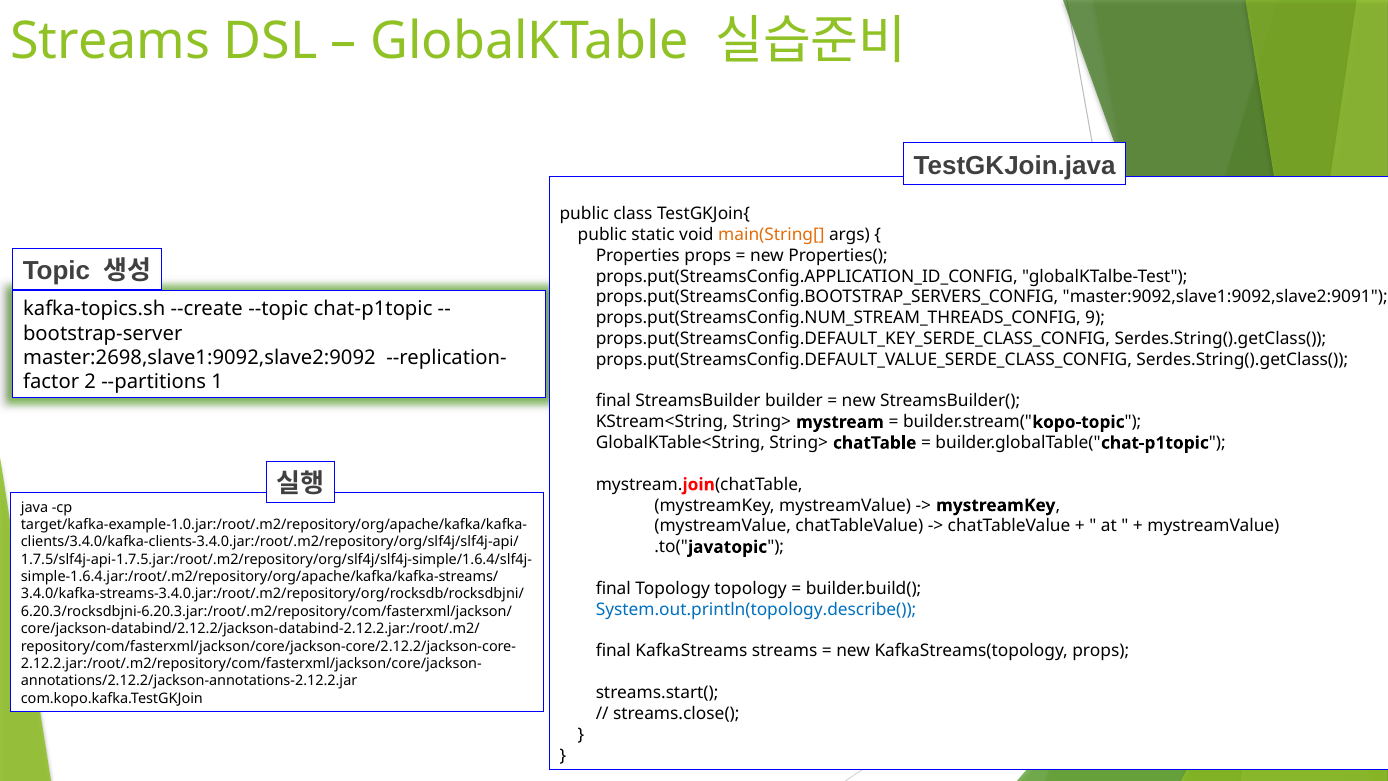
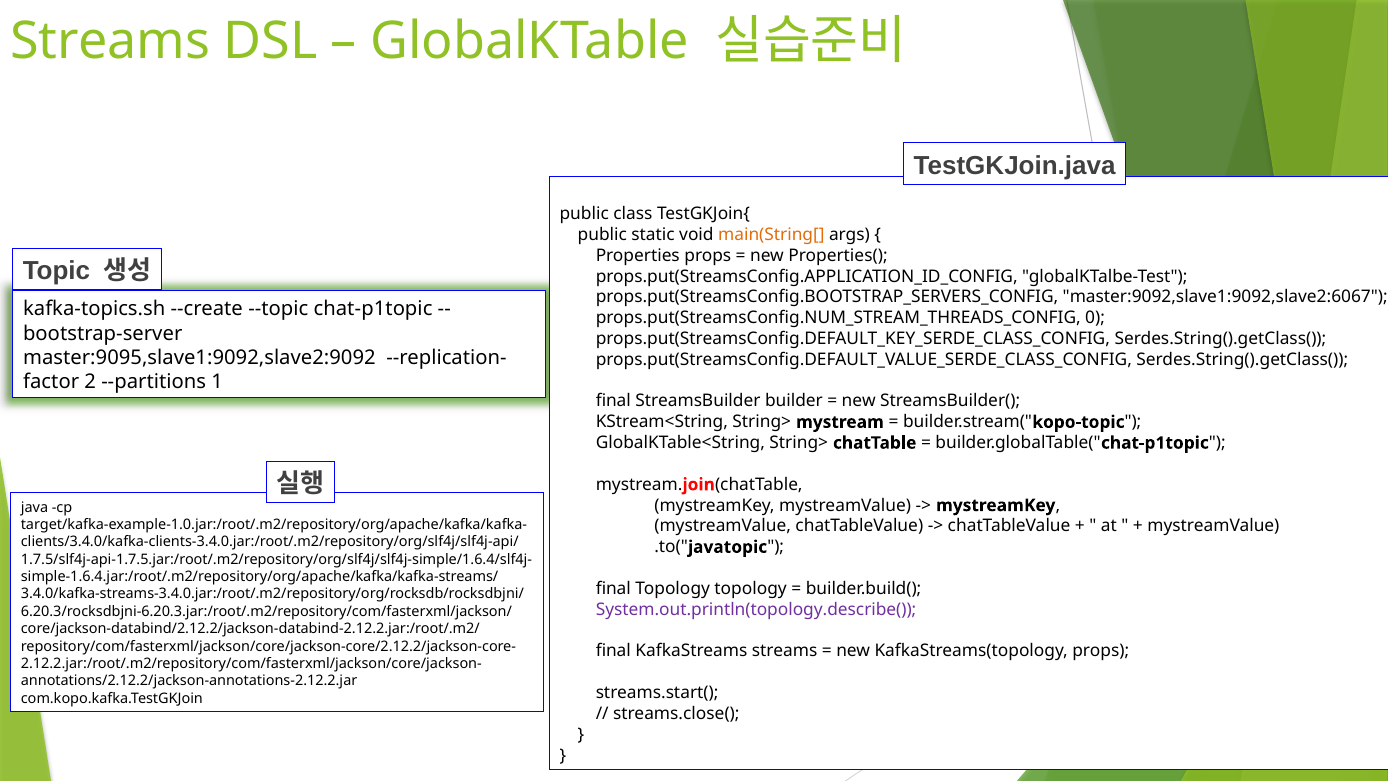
master:9092,slave1:9092,slave2:9091: master:9092,slave1:9092,slave2:9091 -> master:9092,slave1:9092,slave2:6067 (1225, 297)
9: 9 -> 0 (1095, 318)
master:2698,slave1:9092,slave2:9092: master:2698,slave1:9092,slave2:9092 -> master:9095,slave1:9092,slave2:9092 (199, 358)
System.out.println(topology.describe( colour: blue -> purple (756, 609)
